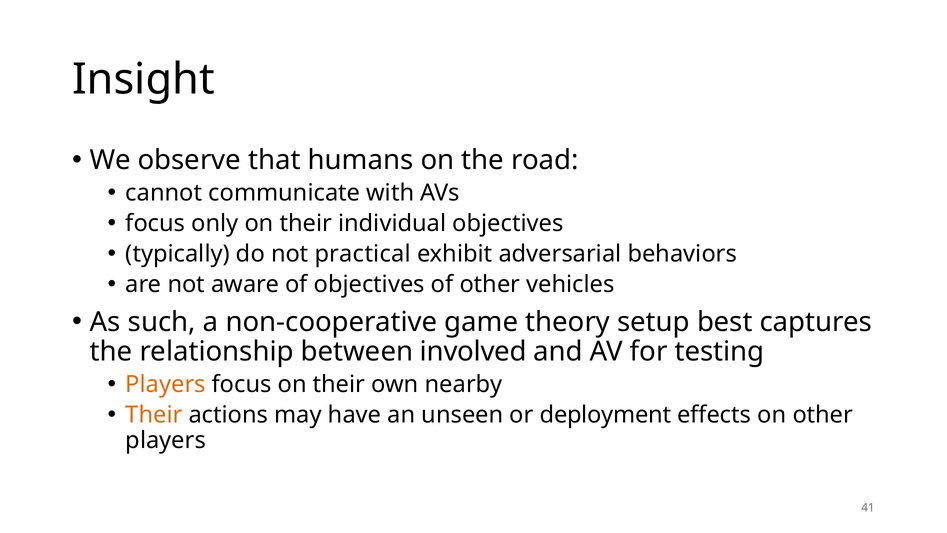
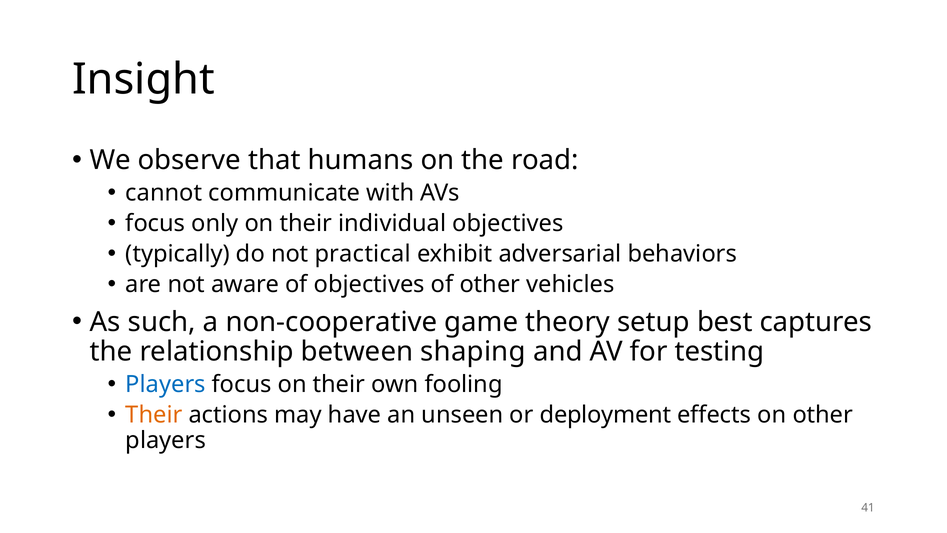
involved: involved -> shaping (473, 352)
Players colour: orange -> blue (166, 384)
nearby: nearby -> fooling (464, 384)
